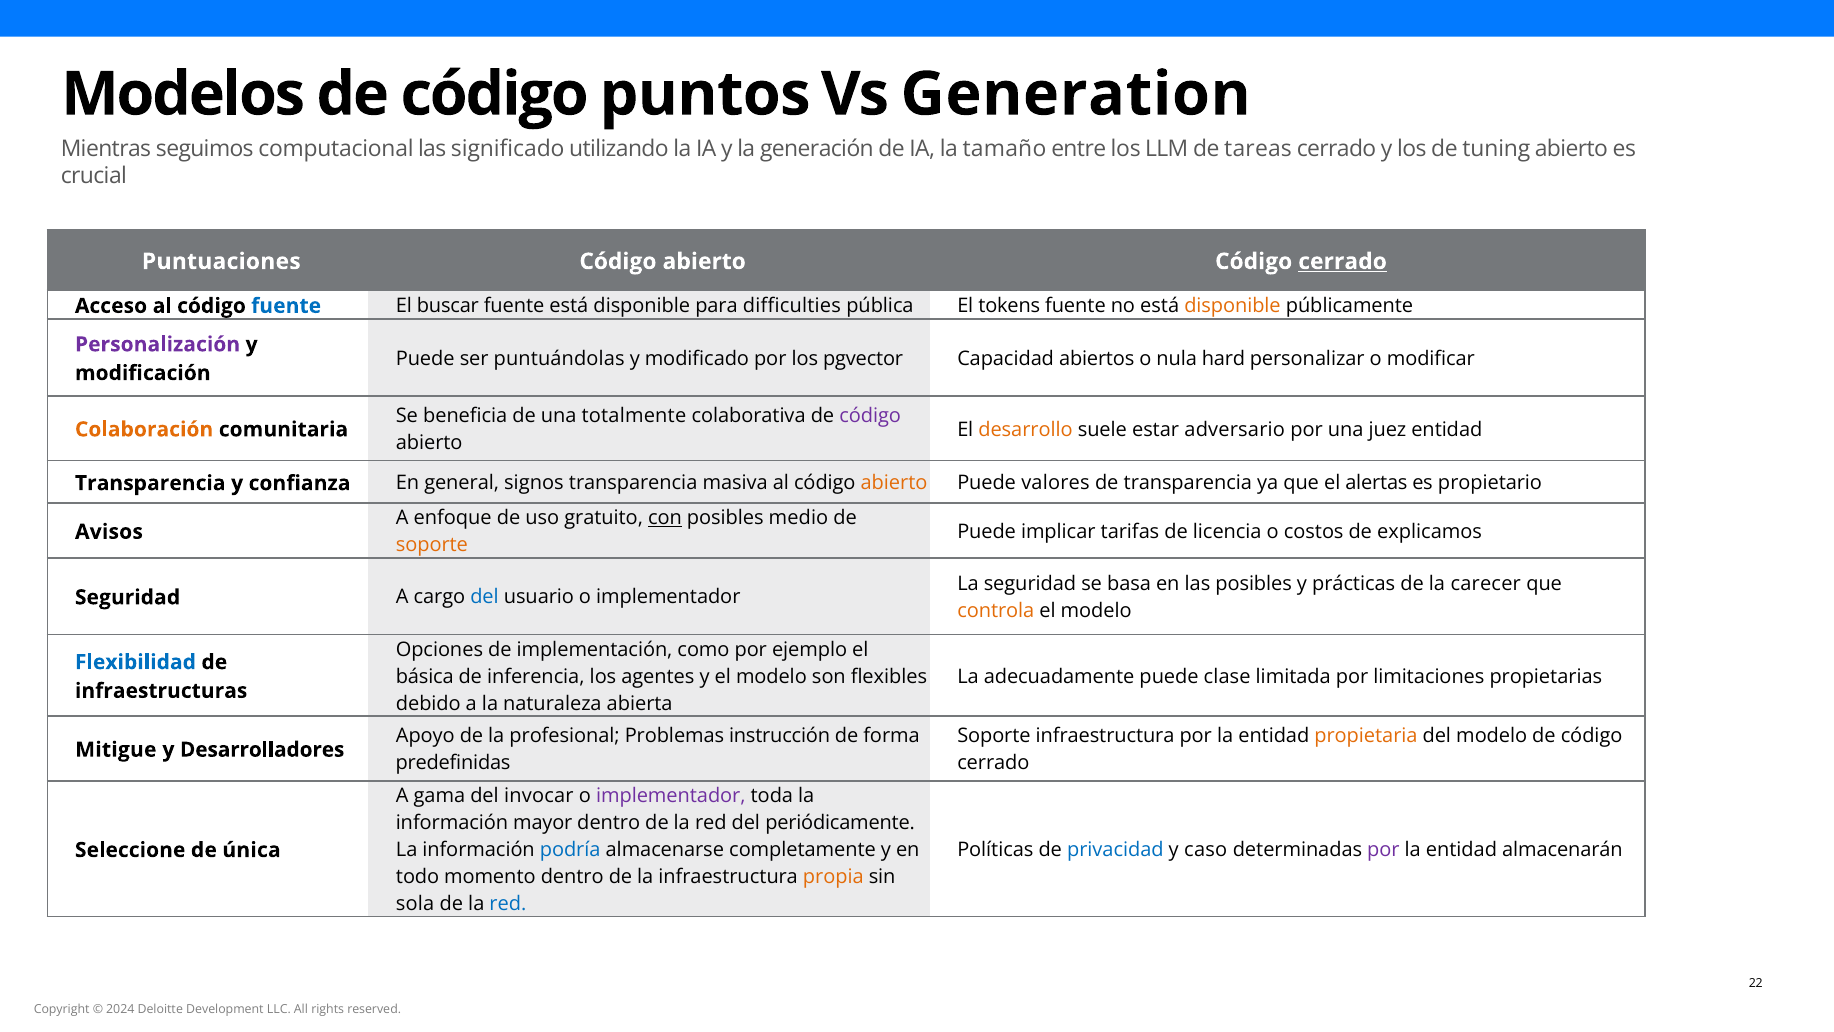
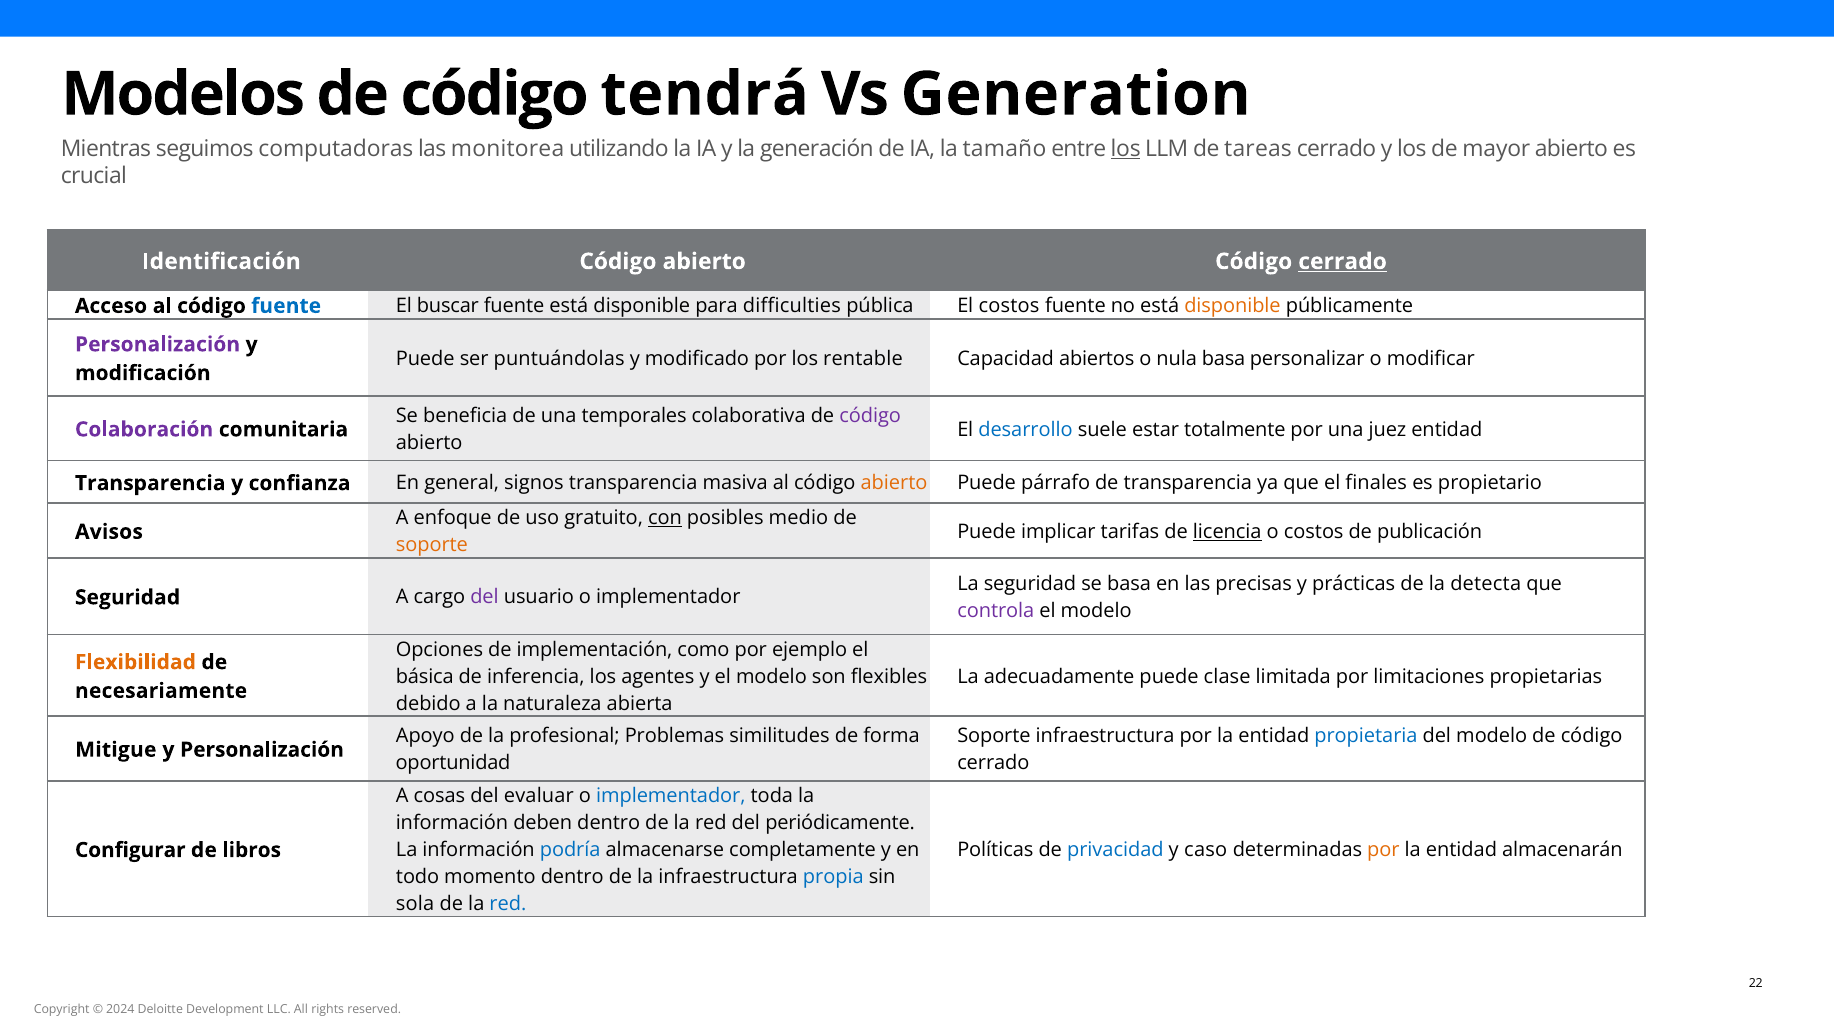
puntos: puntos -> tendrá (705, 94)
computacional: computacional -> computadoras (336, 148)
significado: significado -> monitorea (508, 148)
los underline: none -> present (1126, 148)
tuning: tuning -> mayor (1496, 148)
Puntuaciones: Puntuaciones -> Identificación (221, 261)
El tokens: tokens -> costos (1009, 306)
pgvector: pgvector -> rentable (863, 359)
nula hard: hard -> basa (1224, 359)
totalmente: totalmente -> temporales (634, 416)
Colaboración colour: orange -> purple (144, 429)
desarrollo colour: orange -> blue (1026, 429)
adversario: adversario -> totalmente (1235, 429)
valores: valores -> párrafo (1056, 483)
alertas: alertas -> finales (1376, 483)
licencia underline: none -> present (1227, 532)
explicamos: explicamos -> publicación (1430, 532)
las posibles: posibles -> precisas (1254, 584)
carecer: carecer -> detecta (1486, 584)
del colour: blue -> purple (485, 597)
controla colour: orange -> purple (996, 611)
Flexibilidad colour: blue -> orange (135, 662)
infraestructuras: infraestructuras -> necesariamente (161, 691)
instrucción: instrucción -> similitudes (779, 736)
propietaria colour: orange -> blue (1366, 736)
y Desarrolladores: Desarrolladores -> Personalización (262, 749)
predefinidas: predefinidas -> oportunidad (453, 763)
gama: gama -> cosas (439, 796)
invocar: invocar -> evaluar (539, 796)
implementador colour: purple -> blue (671, 796)
mayor: mayor -> deben (543, 823)
Seleccione: Seleccione -> Configurar (130, 850)
única: única -> libros (252, 850)
por colour: purple -> orange (1383, 850)
propia colour: orange -> blue (833, 877)
